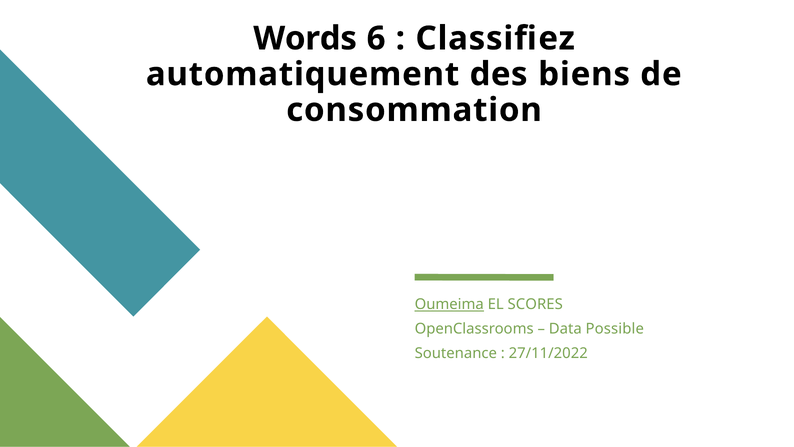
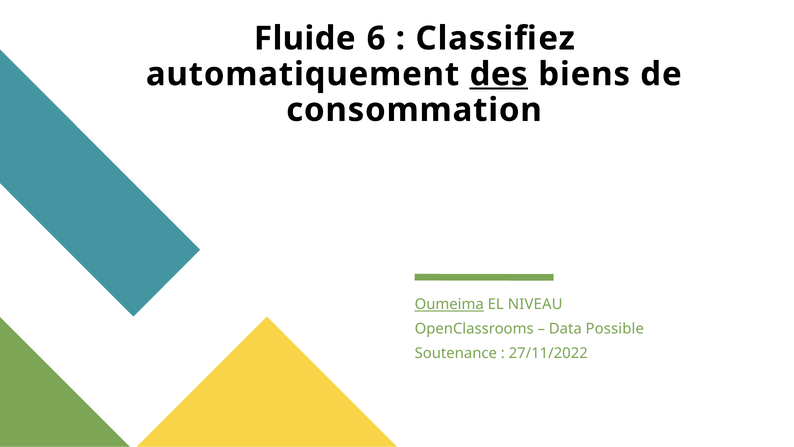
Words: Words -> Fluide (305, 38)
des underline: none -> present (499, 74)
SCORES: SCORES -> NIVEAU (535, 304)
